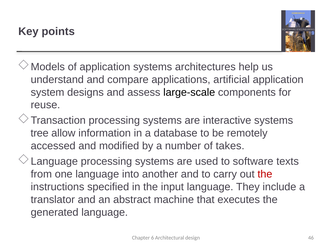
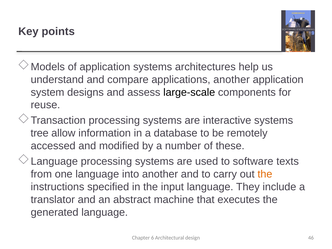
applications artificial: artificial -> another (232, 80)
takes: takes -> these (230, 146)
the colour: red -> orange (265, 174)
